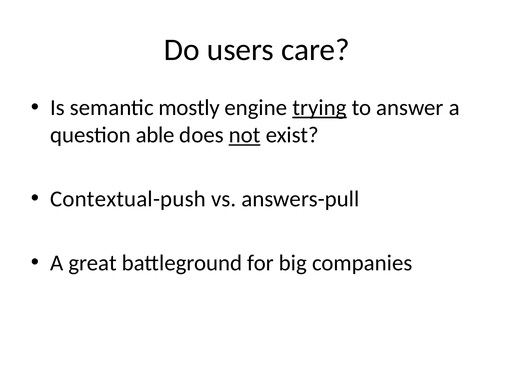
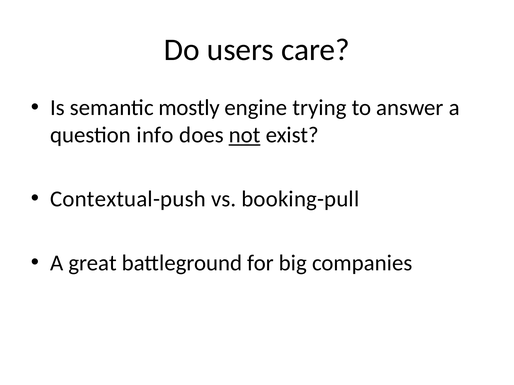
trying underline: present -> none (319, 108)
able: able -> info (155, 135)
answers-pull: answers-pull -> booking-pull (300, 199)
